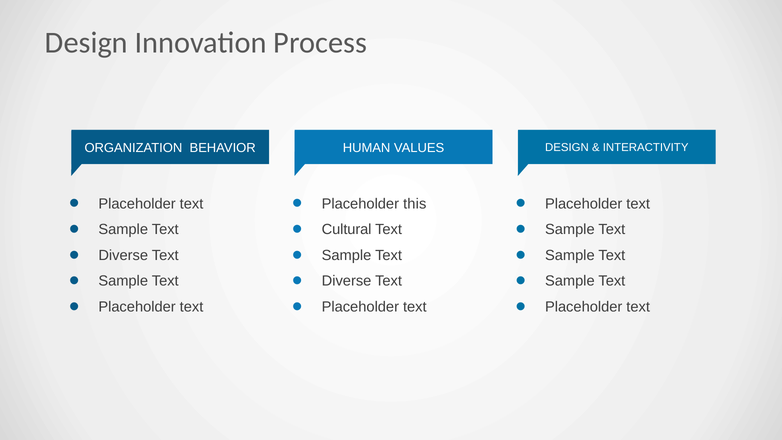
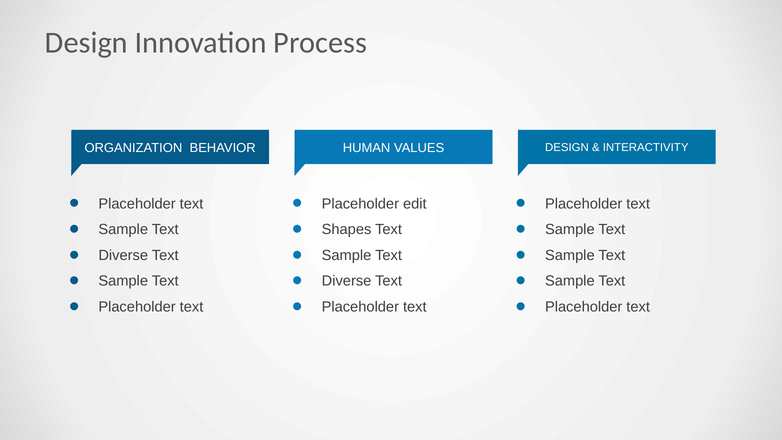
this: this -> edit (415, 204)
Cultural: Cultural -> Shapes (347, 229)
